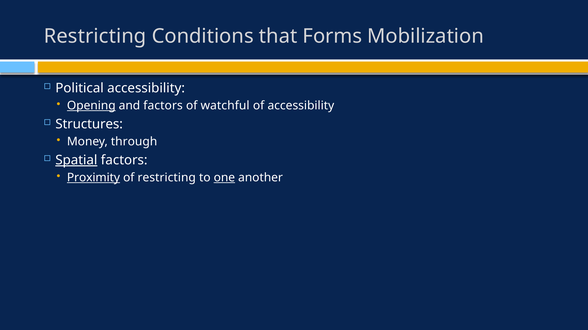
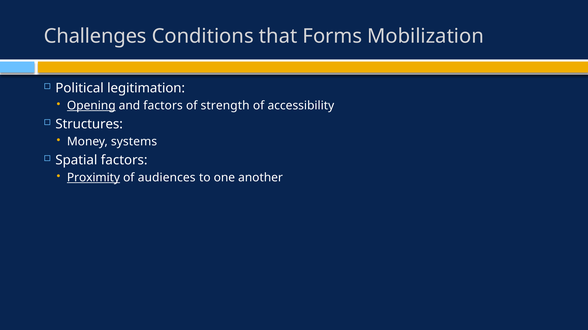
Restricting: Restricting -> Challenges (95, 36)
Political accessibility: accessibility -> legitimation (146, 88)
watchful: watchful -> strength (225, 106)
through: through -> systems (134, 142)
Spatial underline: present -> none (76, 160)
of restricting: restricting -> audiences (167, 178)
one underline: present -> none (224, 178)
